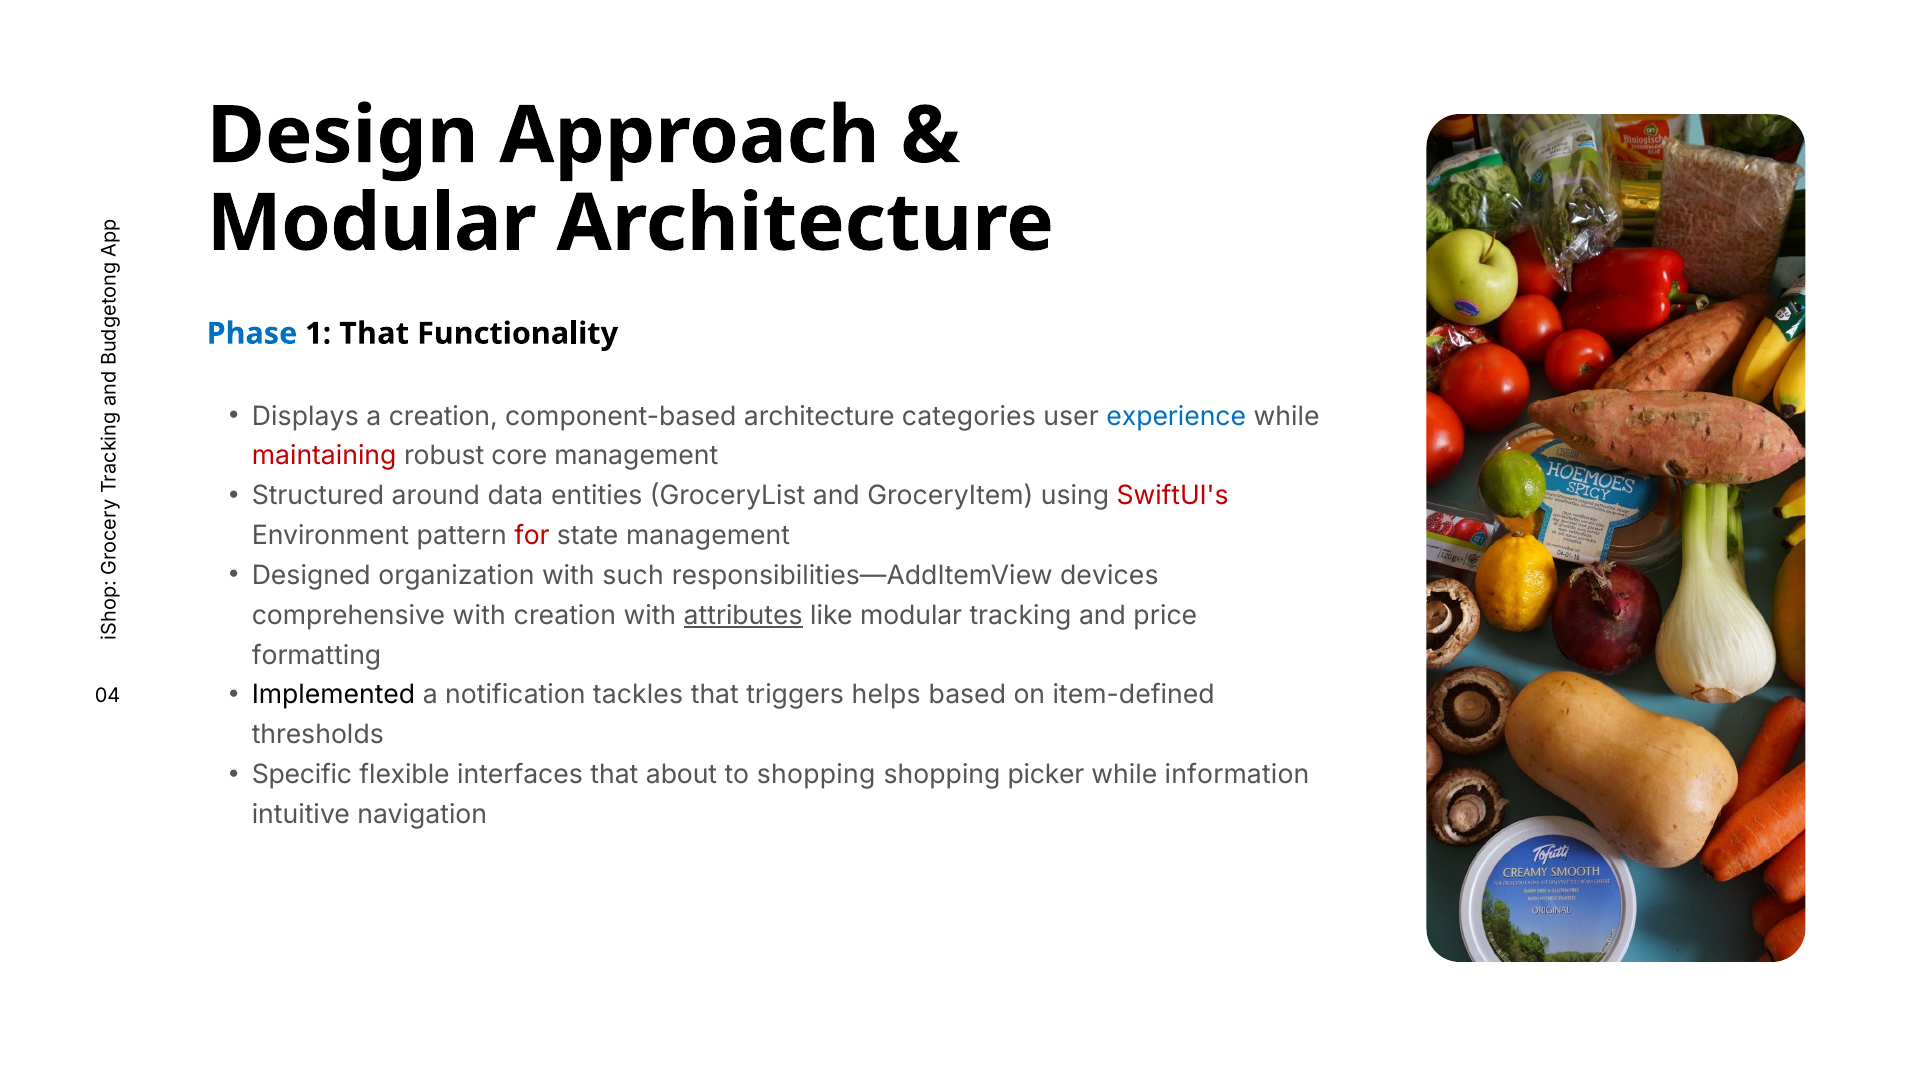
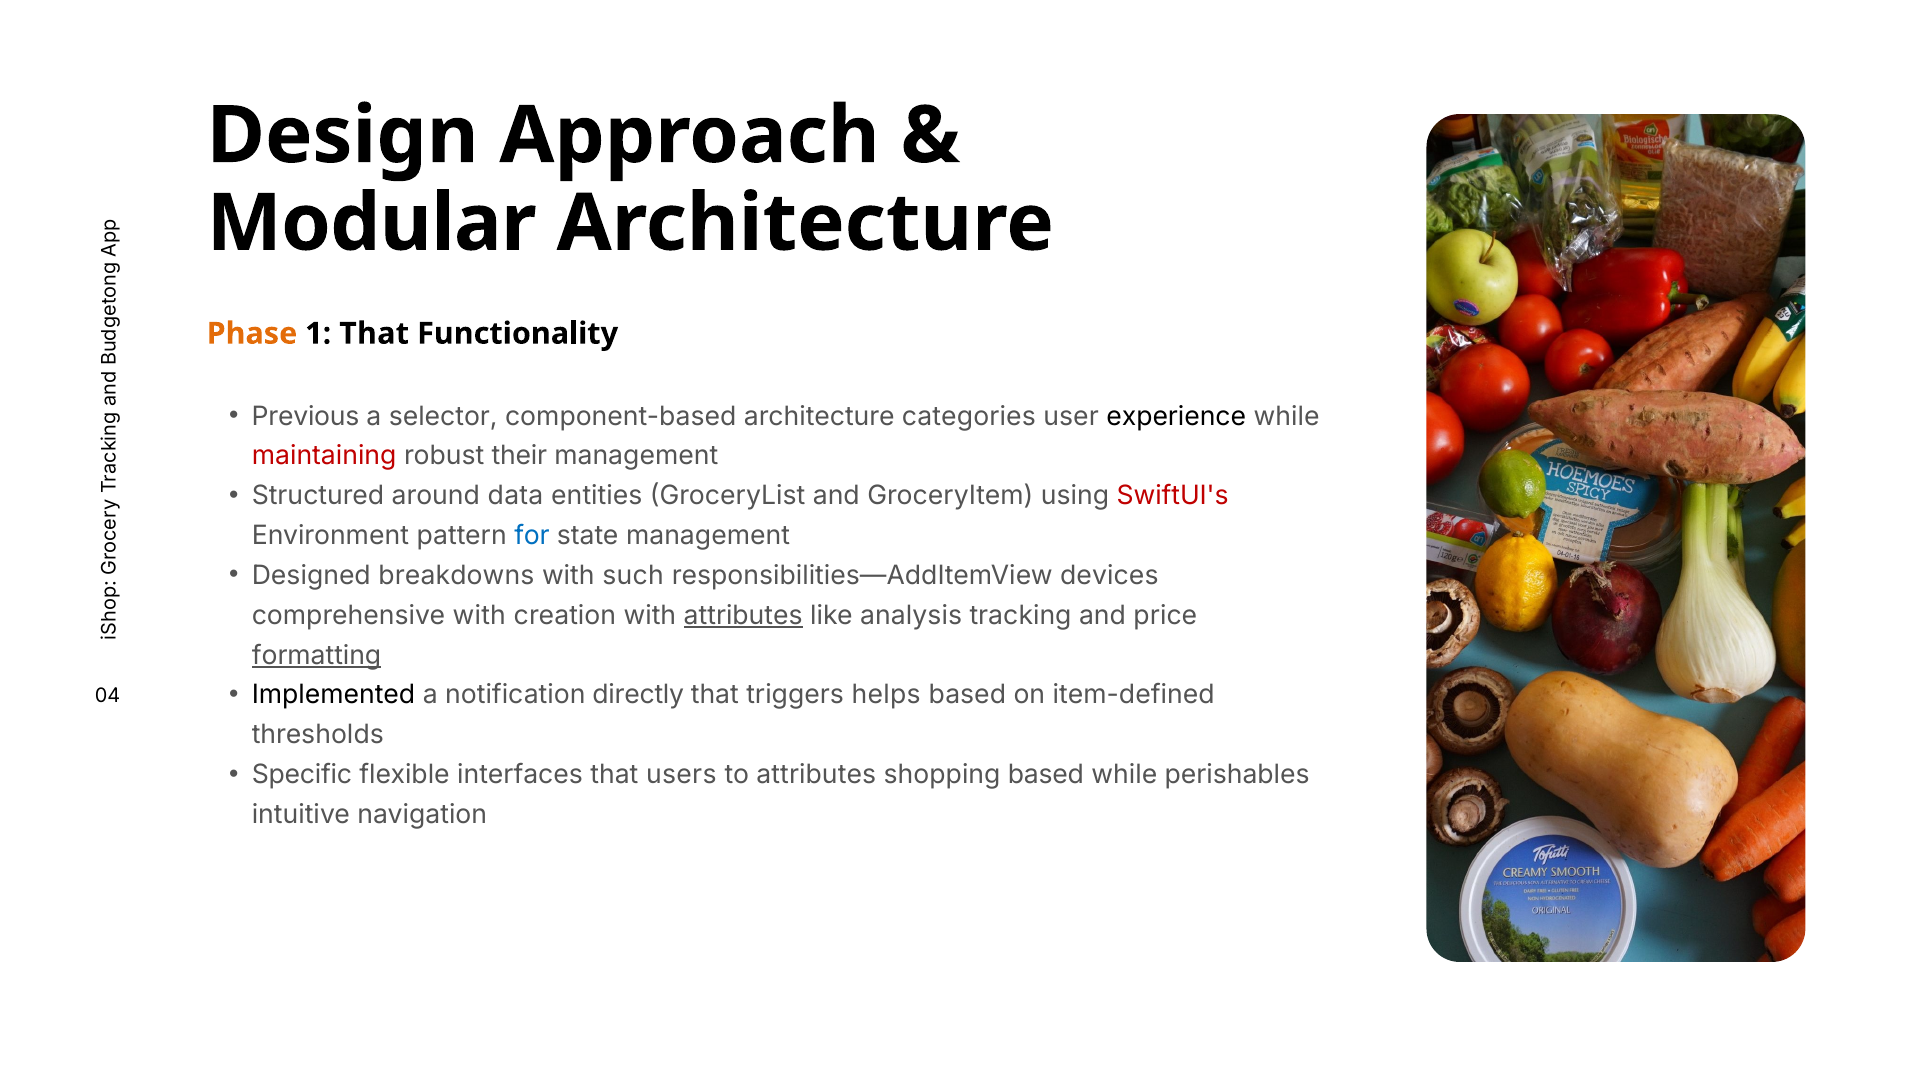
Phase colour: blue -> orange (252, 334)
Displays: Displays -> Previous (305, 416)
a creation: creation -> selector (443, 416)
experience colour: blue -> black (1176, 416)
core: core -> their (519, 456)
for colour: red -> blue (532, 536)
organization: organization -> breakdowns (456, 576)
like modular: modular -> analysis (911, 616)
formatting underline: none -> present (317, 655)
tackles: tackles -> directly (638, 695)
about: about -> users (681, 775)
to shopping: shopping -> attributes (816, 775)
shopping picker: picker -> based (1046, 775)
information: information -> perishables (1237, 775)
